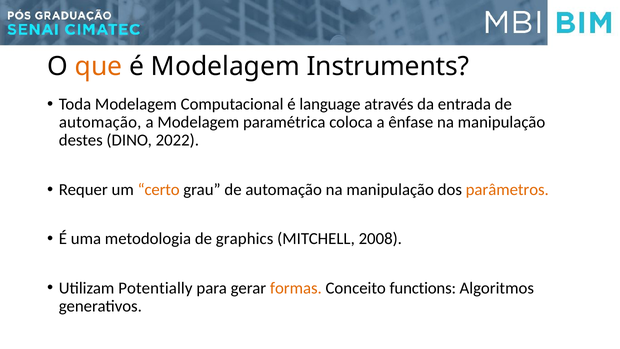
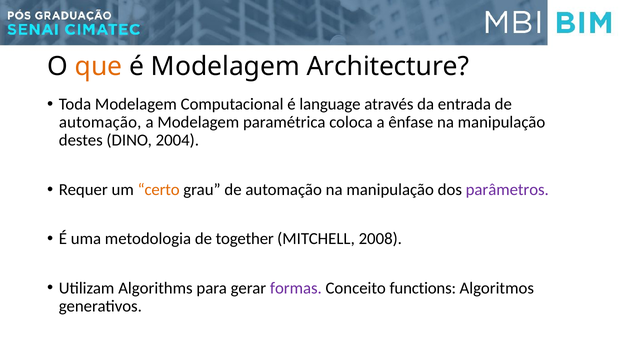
Instruments: Instruments -> Architecture (388, 66)
2022: 2022 -> 2004 (177, 140)
parâmetros colour: orange -> purple (507, 190)
graphics: graphics -> together (245, 239)
Potentially: Potentially -> Algorithms (155, 288)
formas colour: orange -> purple (296, 288)
